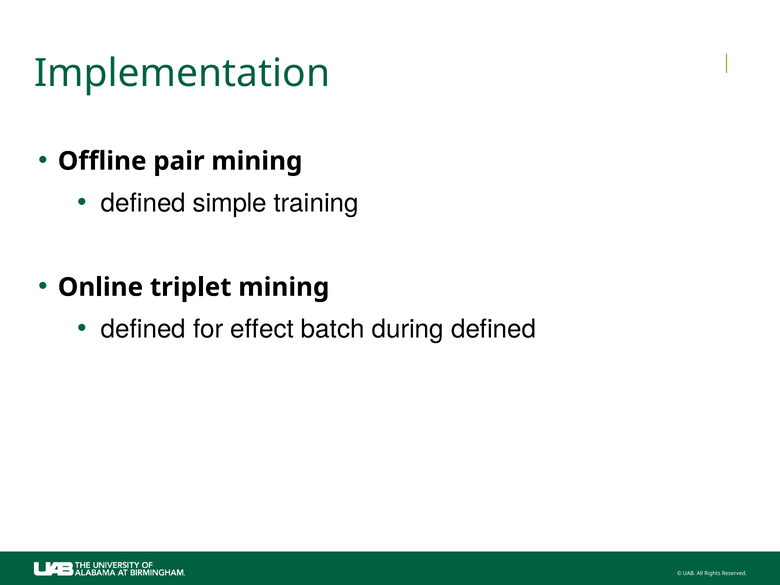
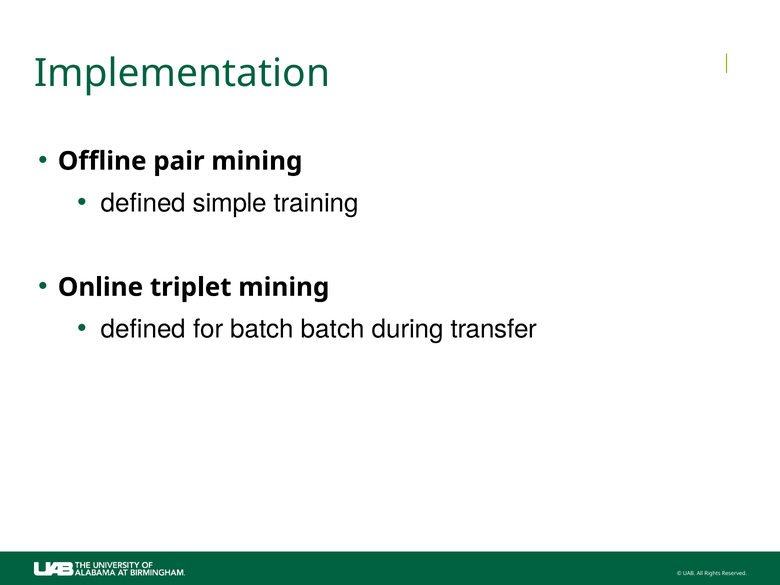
for effect: effect -> batch (262, 329)
during defined: defined -> transfer (494, 329)
